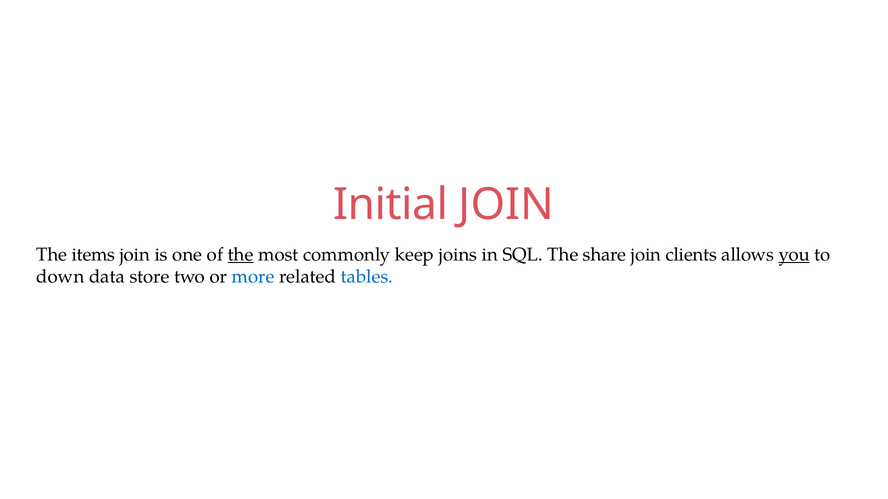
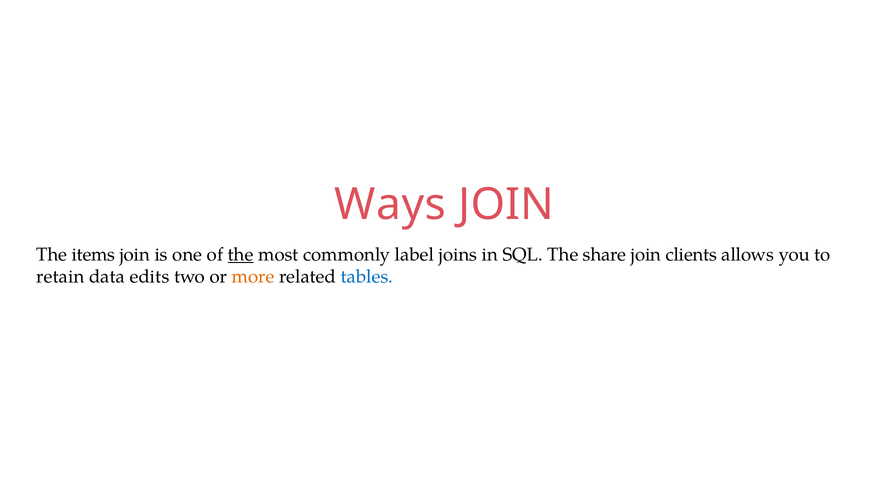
Initial: Initial -> Ways (390, 205)
keep: keep -> label (415, 255)
you underline: present -> none (794, 255)
down: down -> retain (60, 277)
store: store -> edits (149, 277)
more colour: blue -> orange (253, 277)
